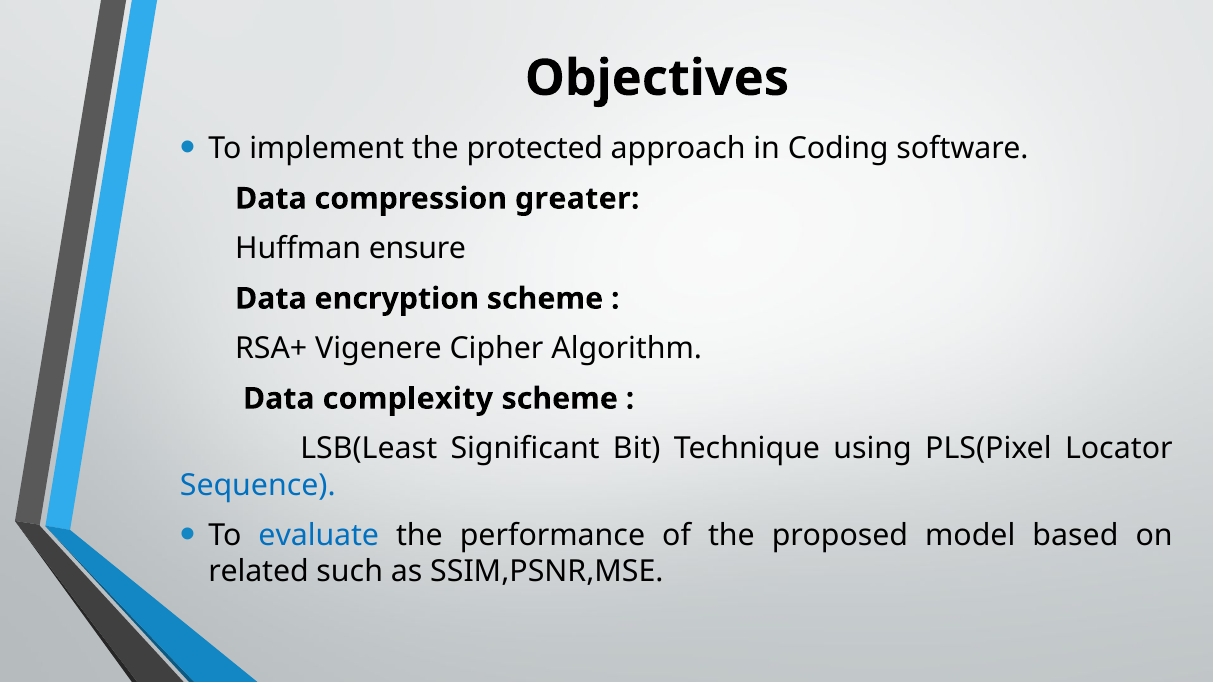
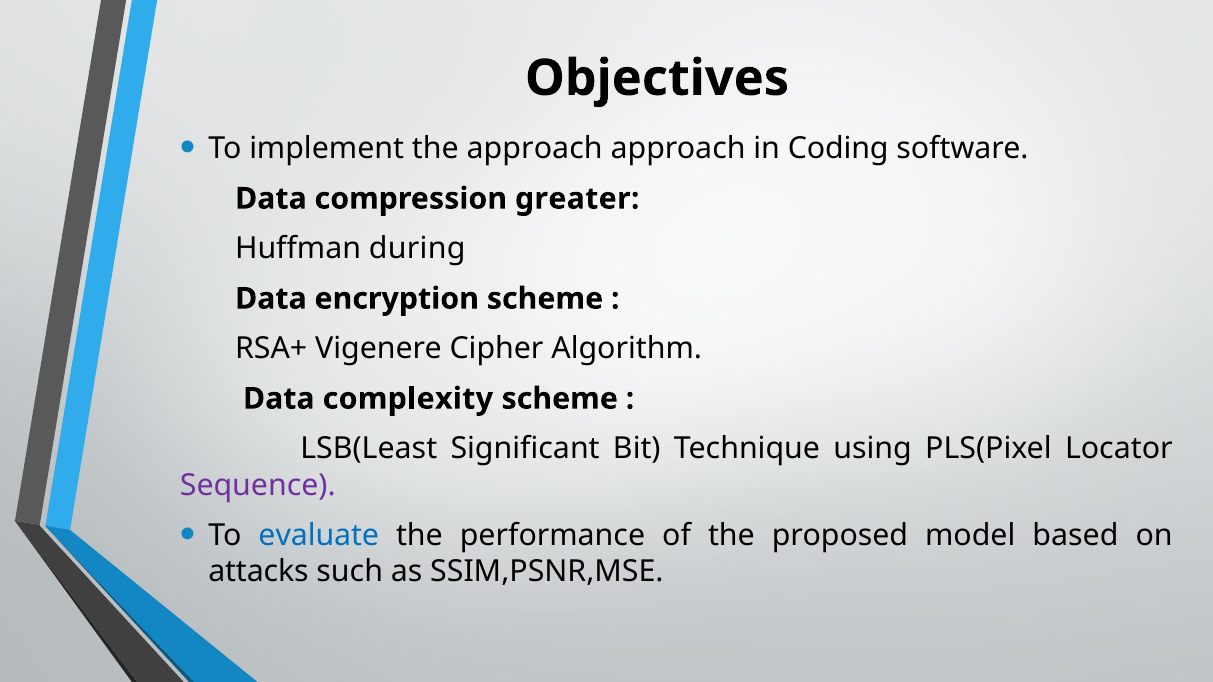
the protected: protected -> approach (535, 149)
ensure: ensure -> during (417, 249)
Sequence colour: blue -> purple (258, 485)
related: related -> attacks (258, 572)
